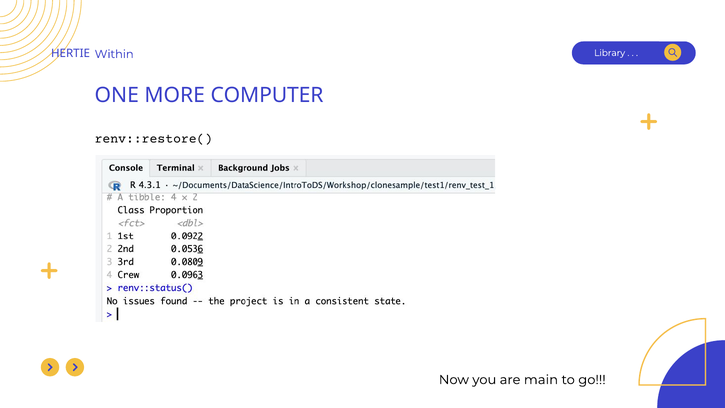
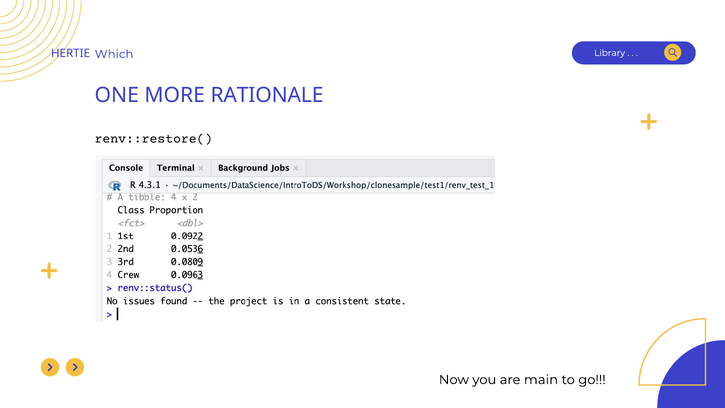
Within: Within -> Which (114, 54)
COMPUTER: COMPUTER -> RATIONALE (267, 95)
